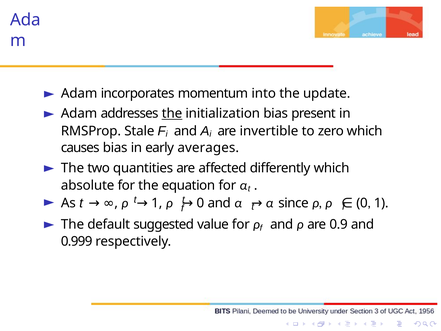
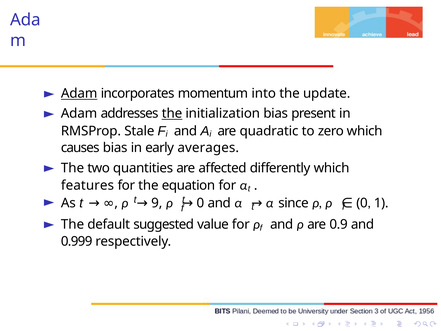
Adam underline: none -> present (79, 94)
invertible: invertible -> quadratic (269, 131)
absolute: absolute -> features (87, 186)
1: 1 -> 9 (157, 203)
